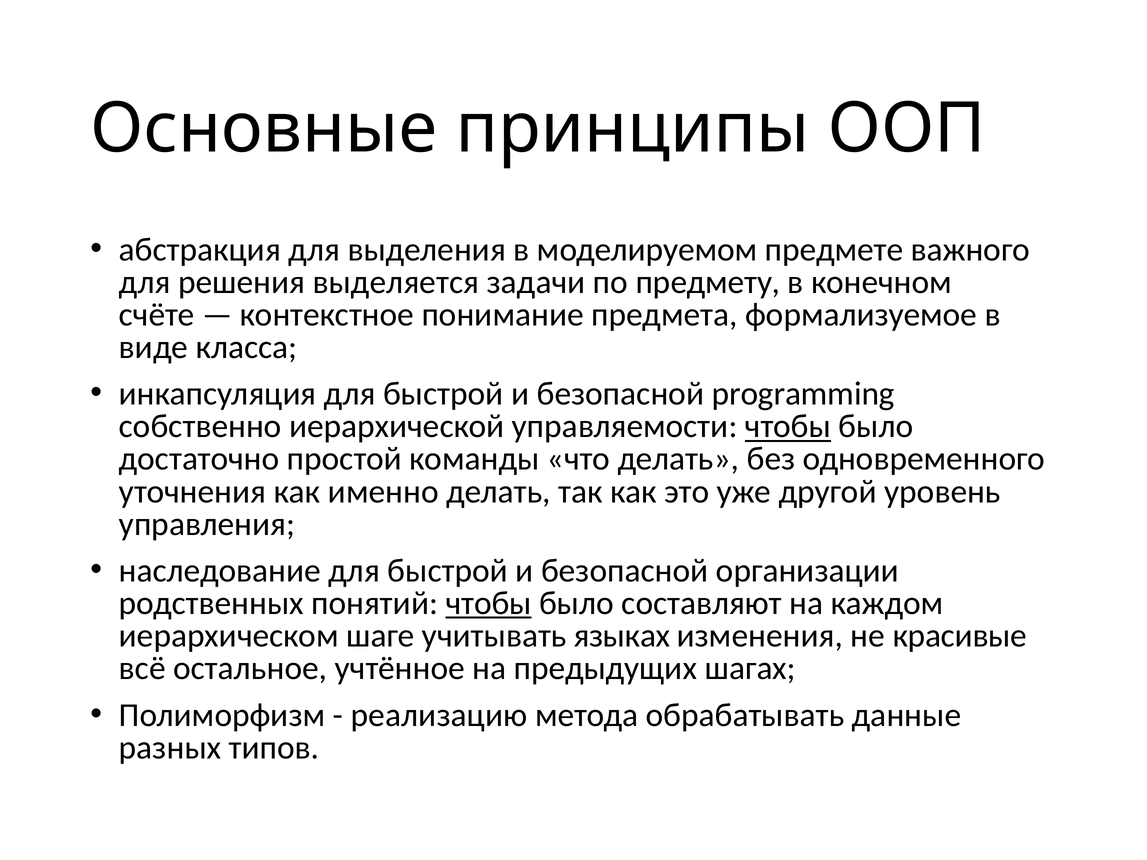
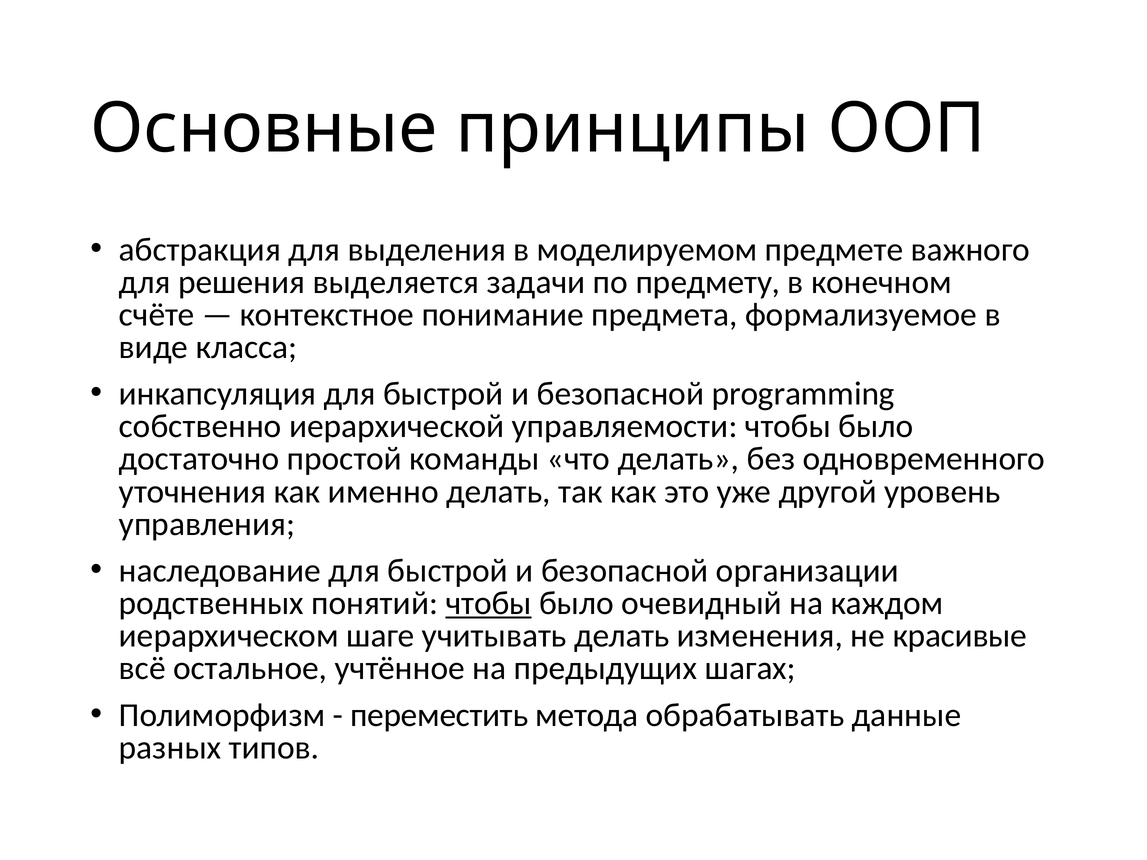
чтобы underline: present -> none (788, 427)
составляют: составляют -> очевидный (702, 603)
учитывать языках: языках -> делать (622, 636)
реализацию: реализацию -> переместить (439, 715)
